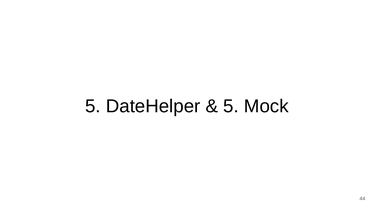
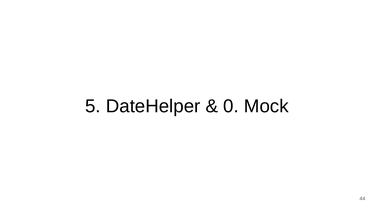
5: 5 -> 0 (231, 106)
